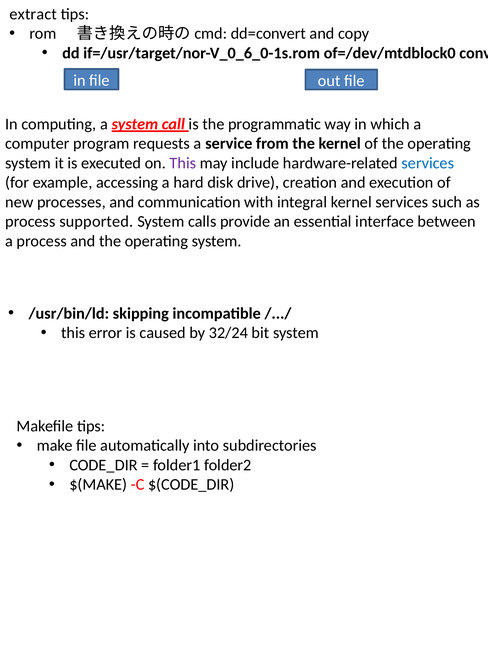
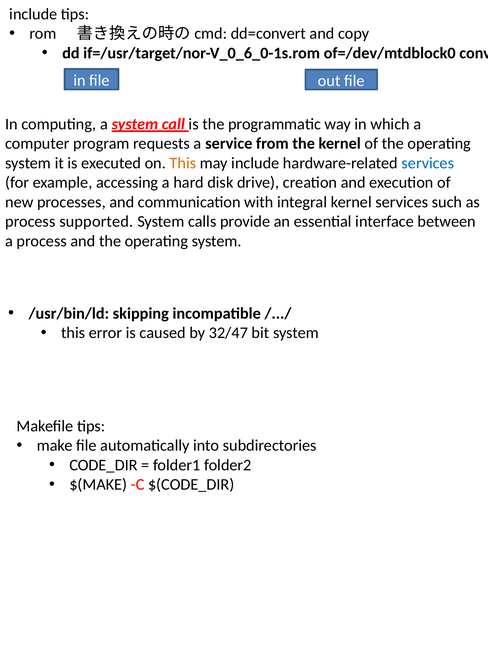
extract: extract -> include (33, 14)
This colour: purple -> orange (183, 163)
32/24: 32/24 -> 32/47 (228, 333)
